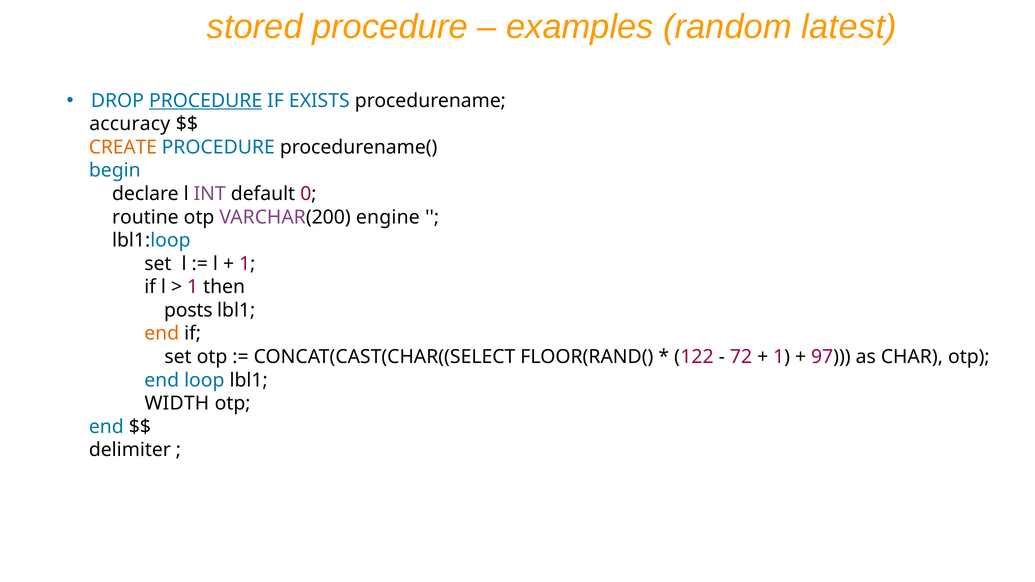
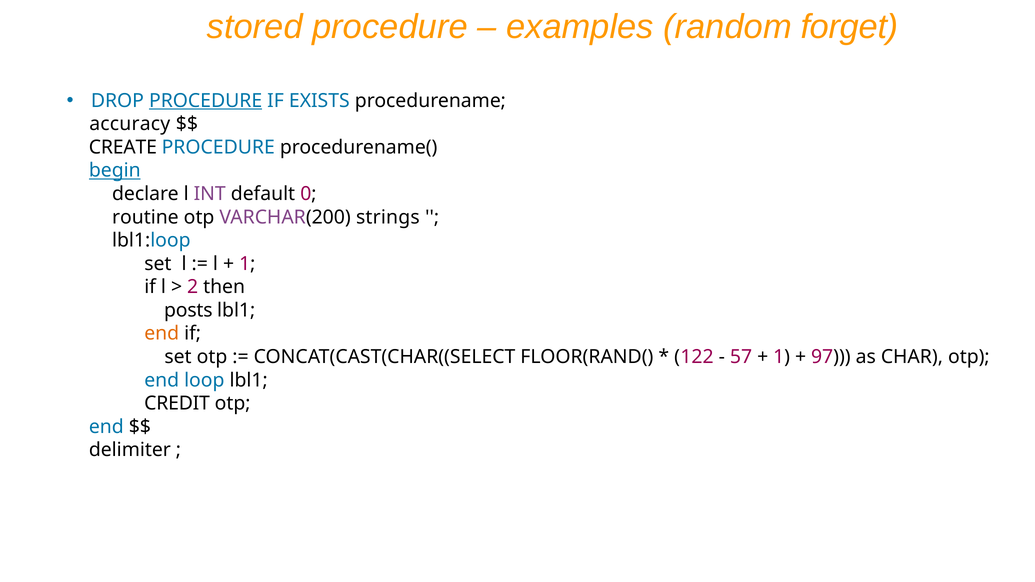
latest: latest -> forget (849, 27)
CREATE colour: orange -> black (123, 147)
begin underline: none -> present (115, 171)
engine: engine -> strings (388, 217)
1: 1 -> 2 (193, 287)
72: 72 -> 57 (741, 357)
WIDTH: WIDTH -> CREDIT (177, 404)
